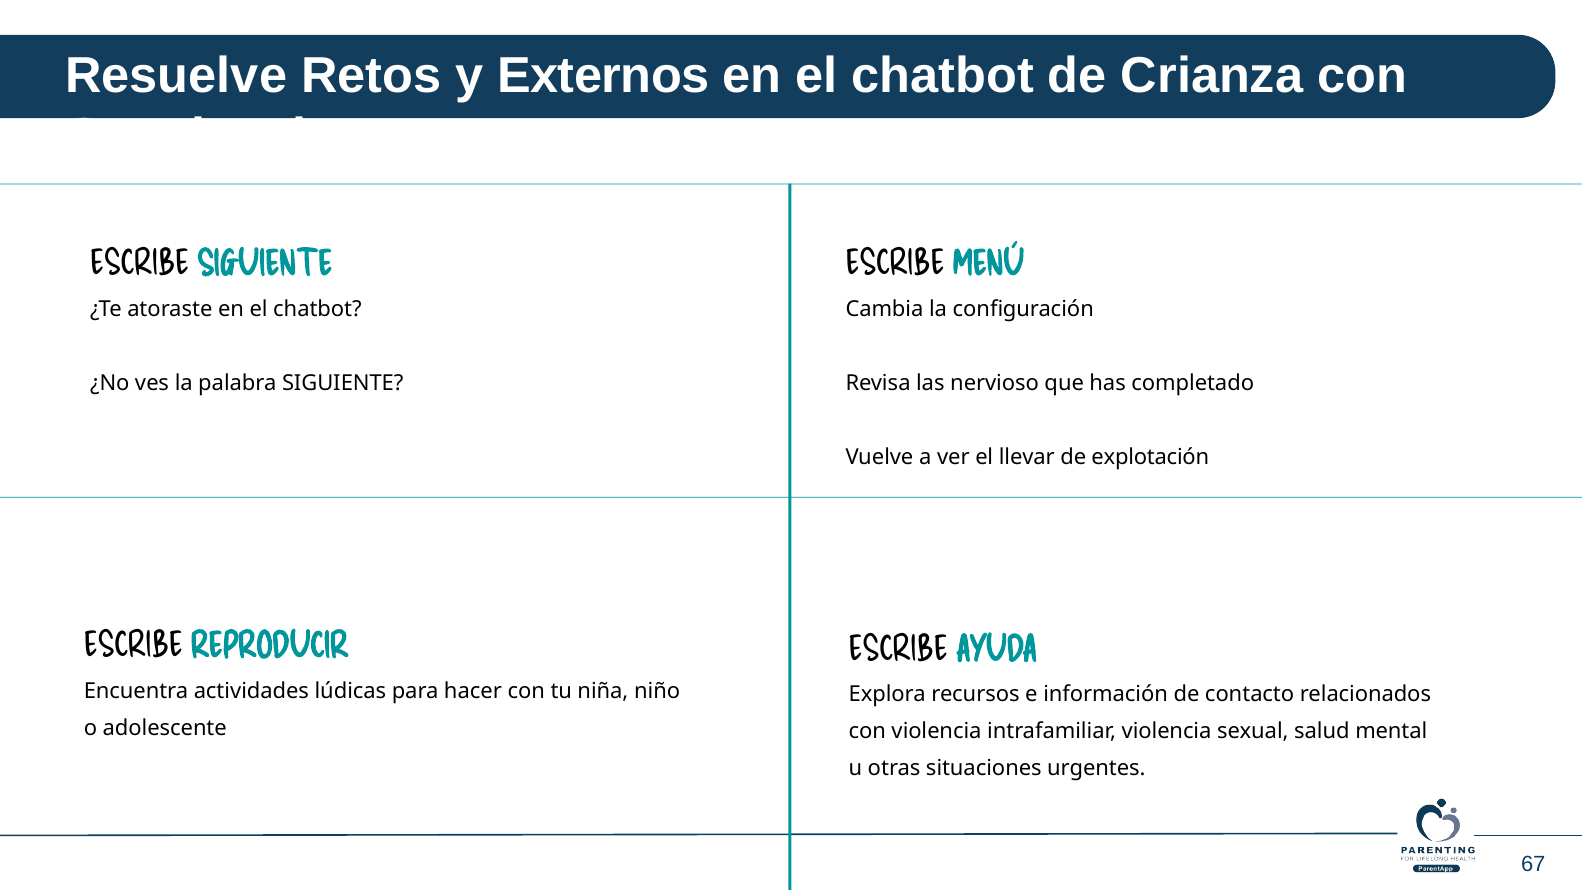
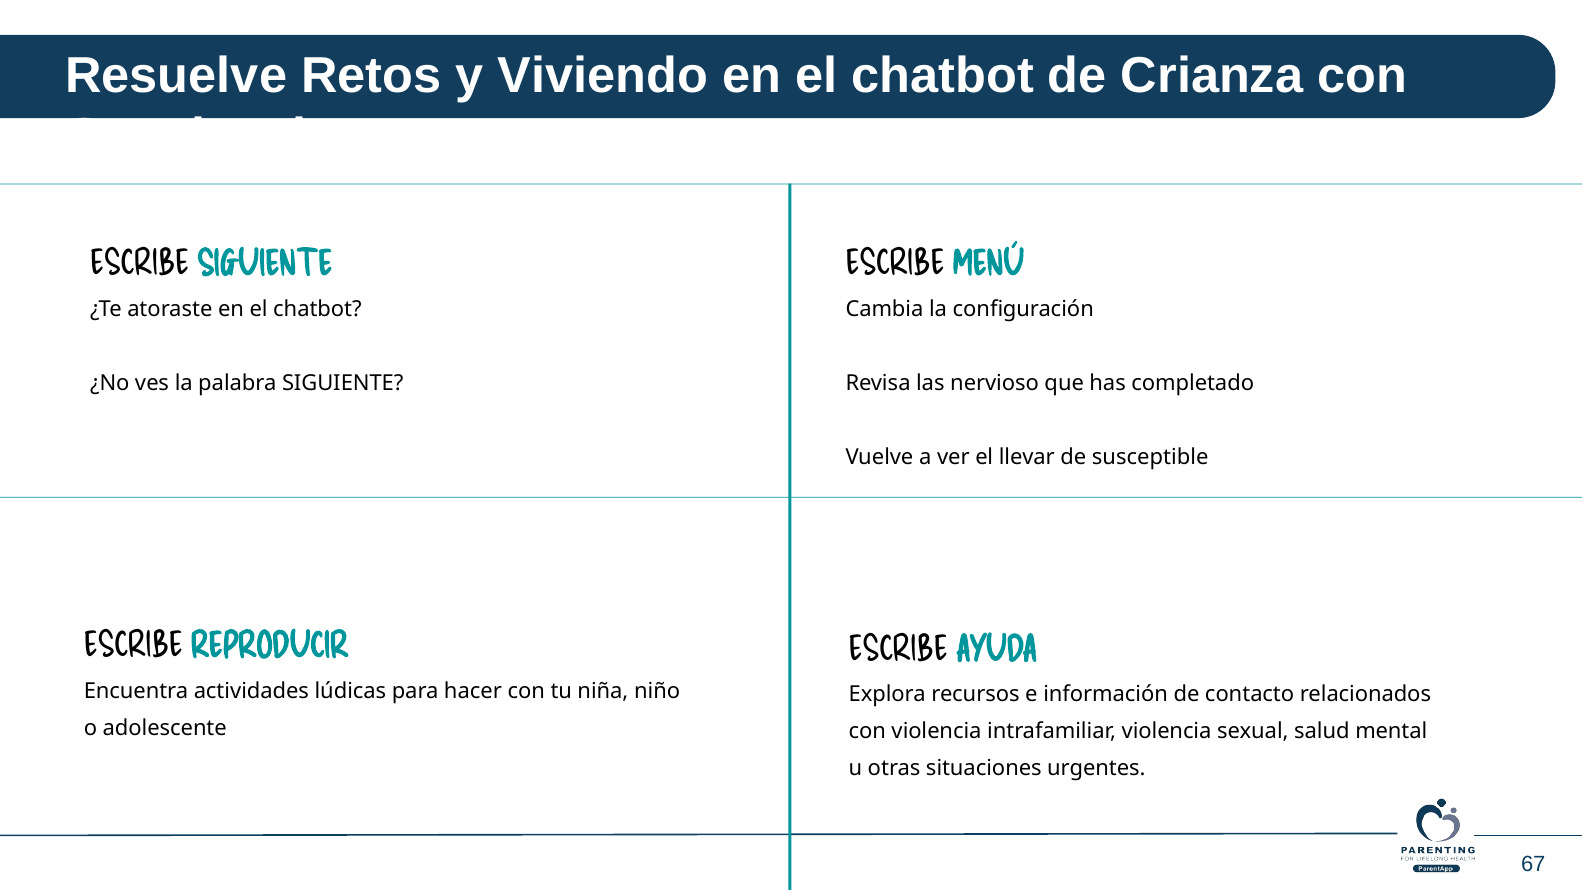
Externos: Externos -> Viviendo (603, 76)
explotación: explotación -> susceptible (1150, 457)
